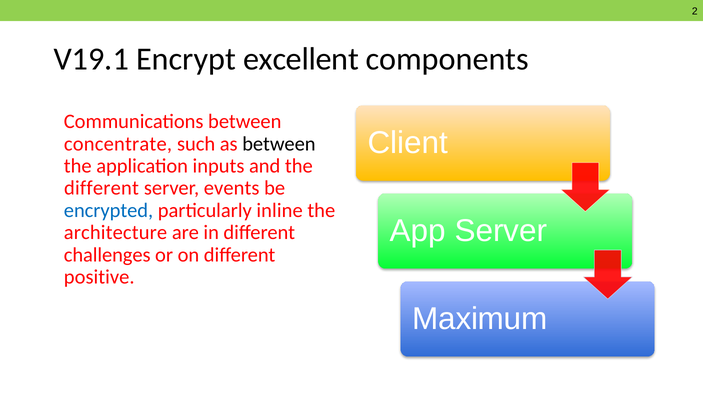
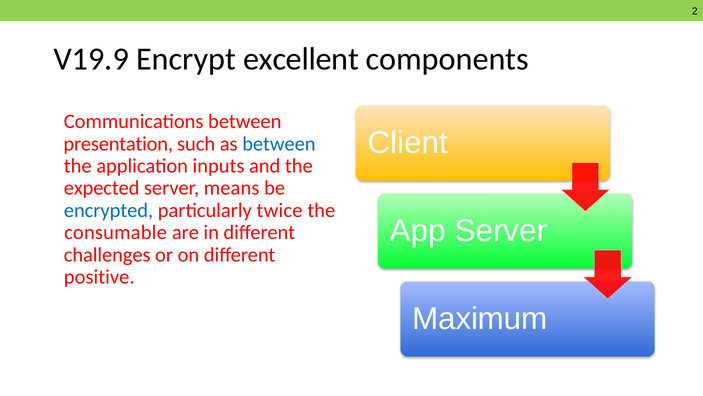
V19.1: V19.1 -> V19.9 (91, 59)
concentrate: concentrate -> presentation (118, 144)
between colour: black -> blue (279, 144)
different: different -> expected (102, 188)
events: events -> means (232, 188)
inline: inline -> twice (280, 210)
architecture: architecture -> consumable (115, 232)
